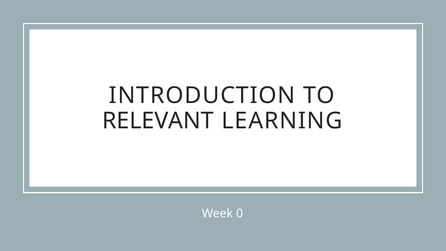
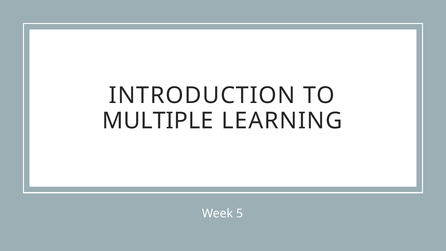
RELEVANT: RELEVANT -> MULTIPLE (158, 121)
0: 0 -> 5 (240, 214)
